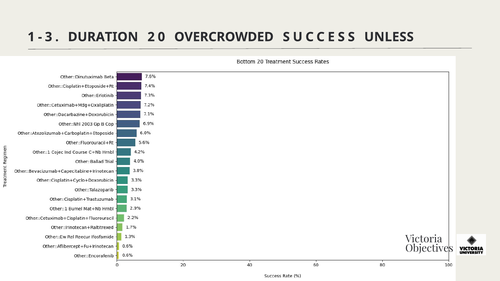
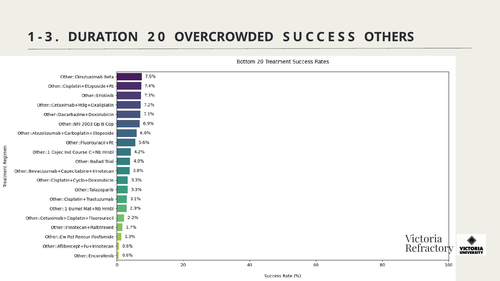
UNLESS: UNLESS -> OTHERS (389, 37)
Objectives: Objectives -> Refractory (429, 249)
